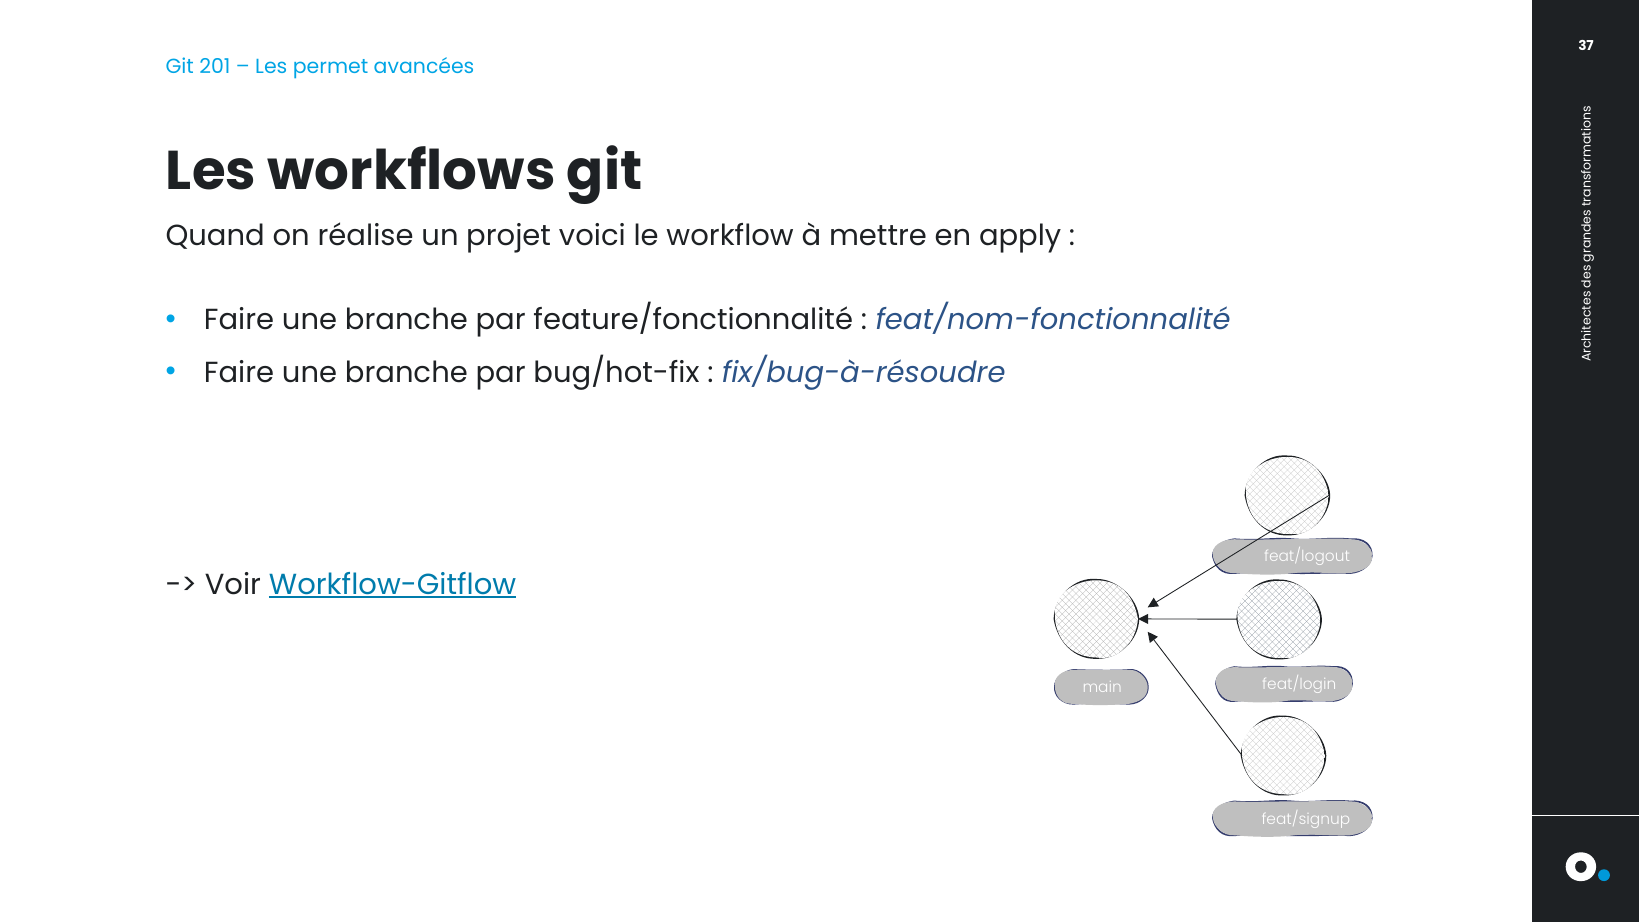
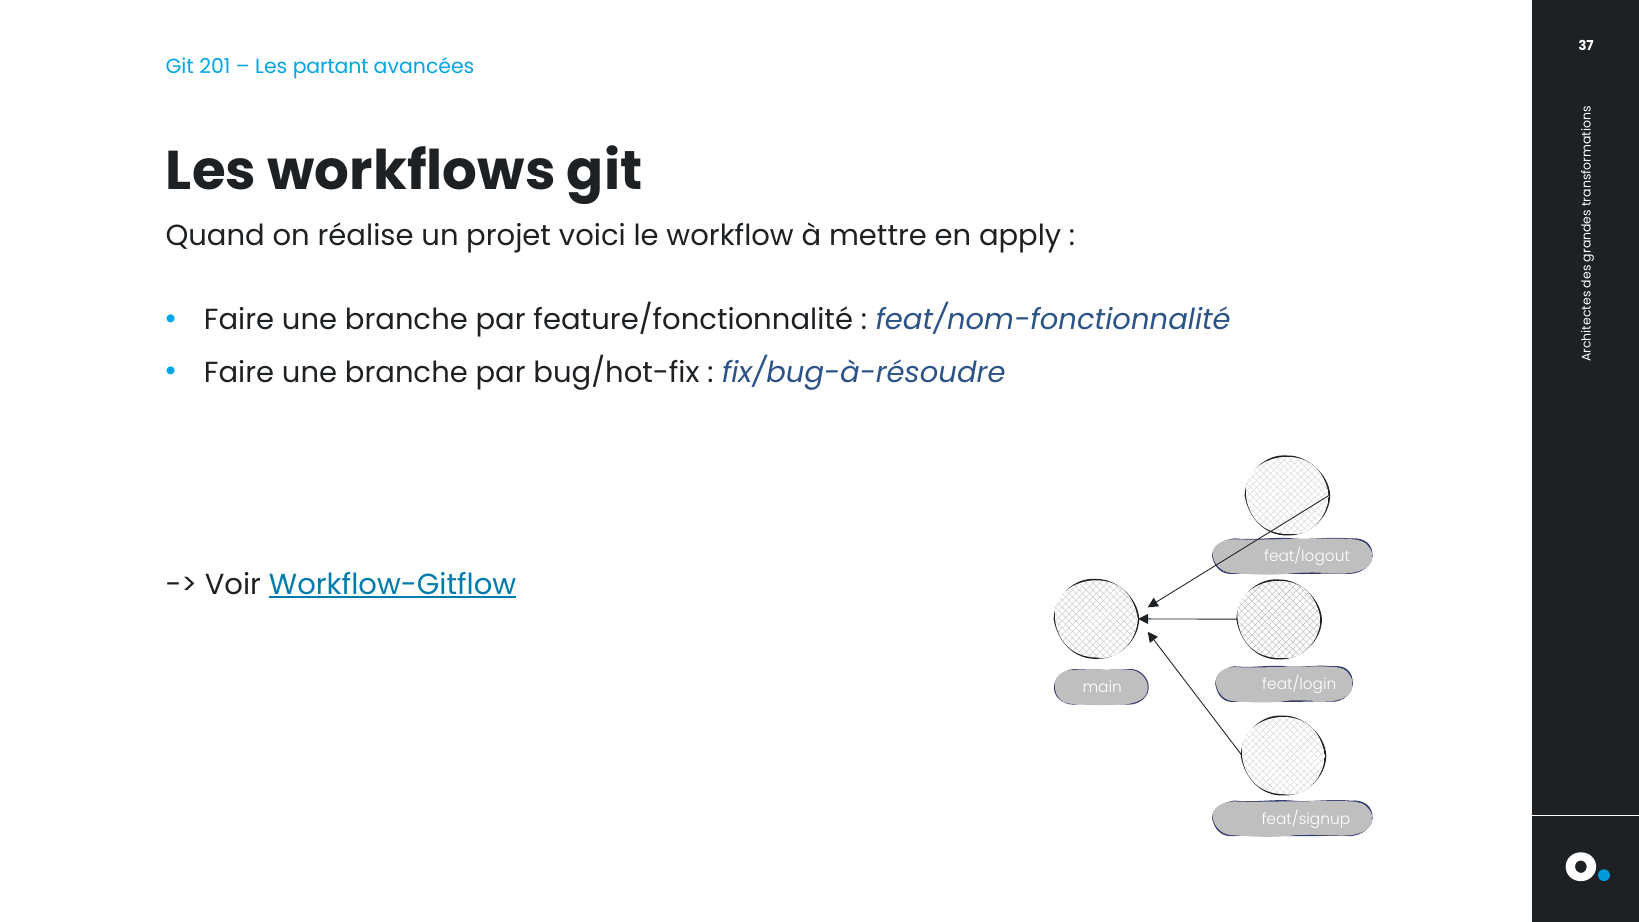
permet: permet -> partant (331, 67)
